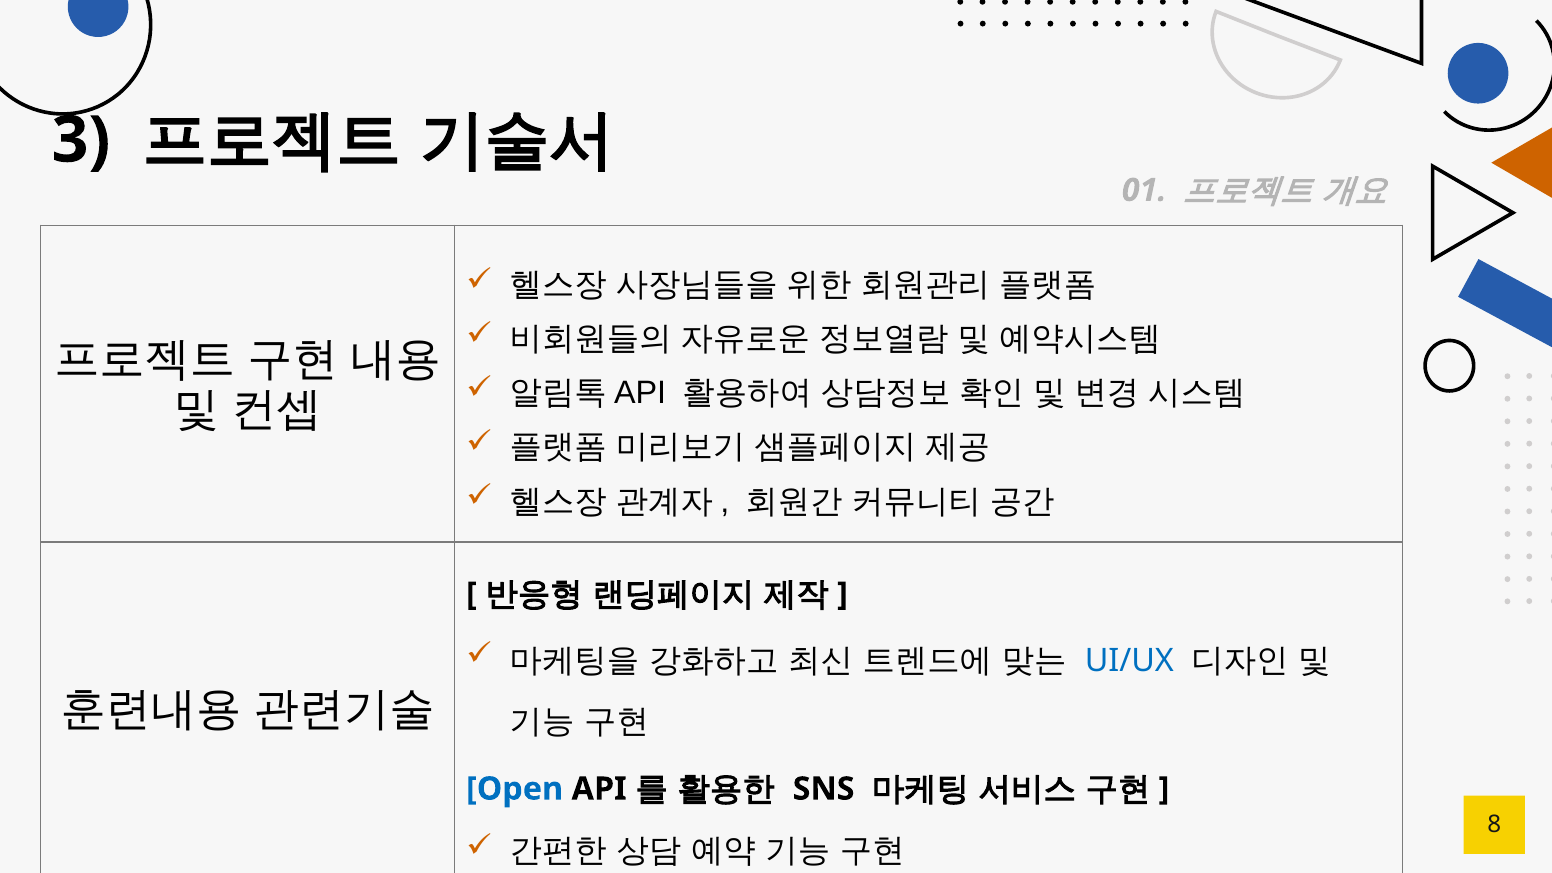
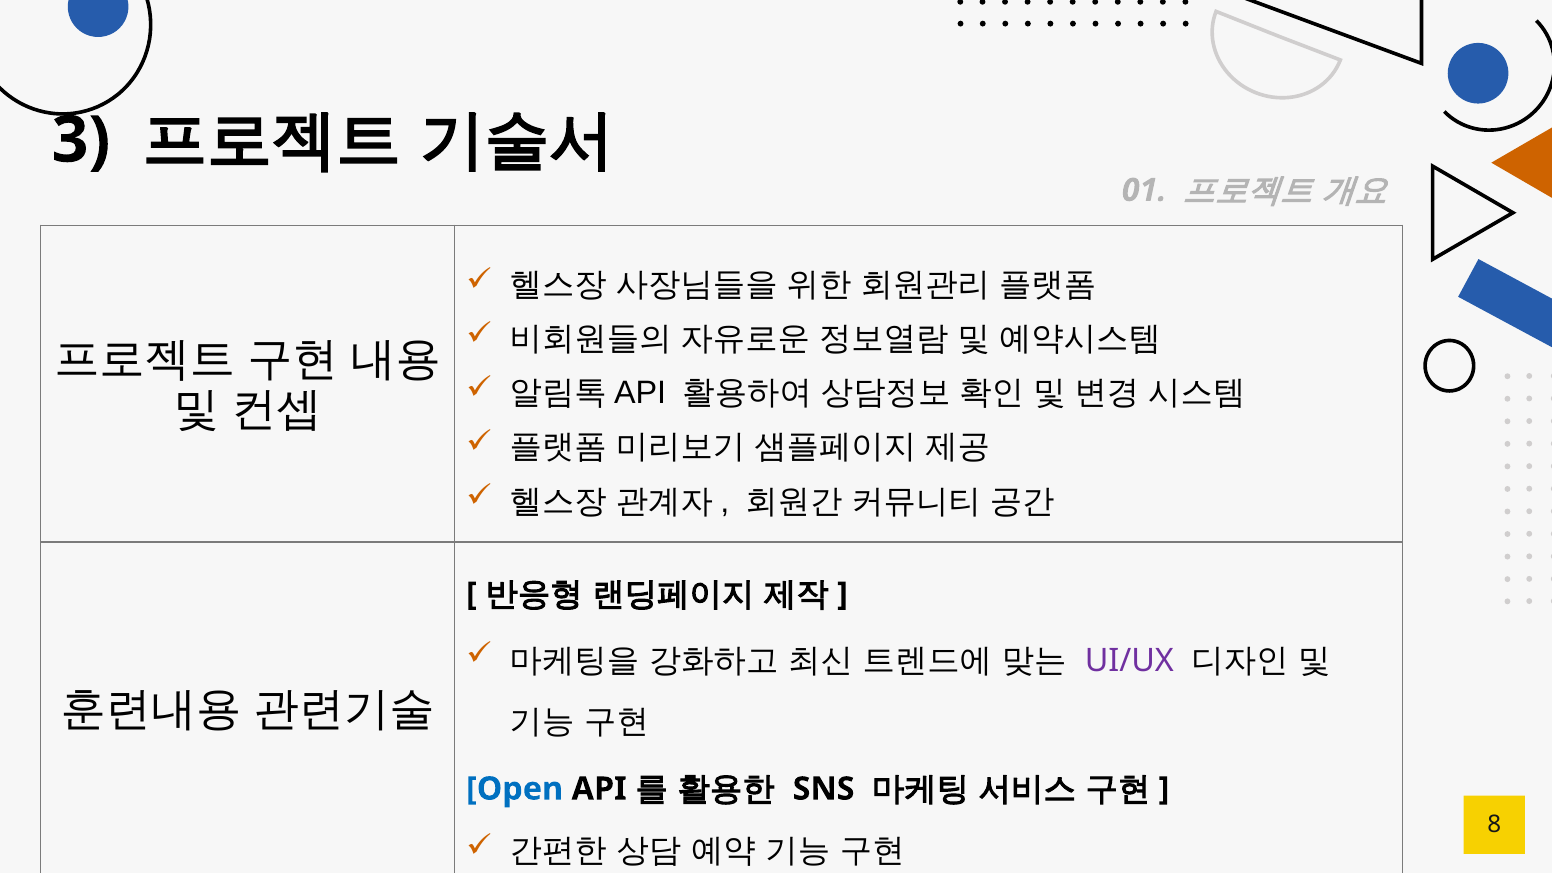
UI/UX colour: blue -> purple (1129, 661)
